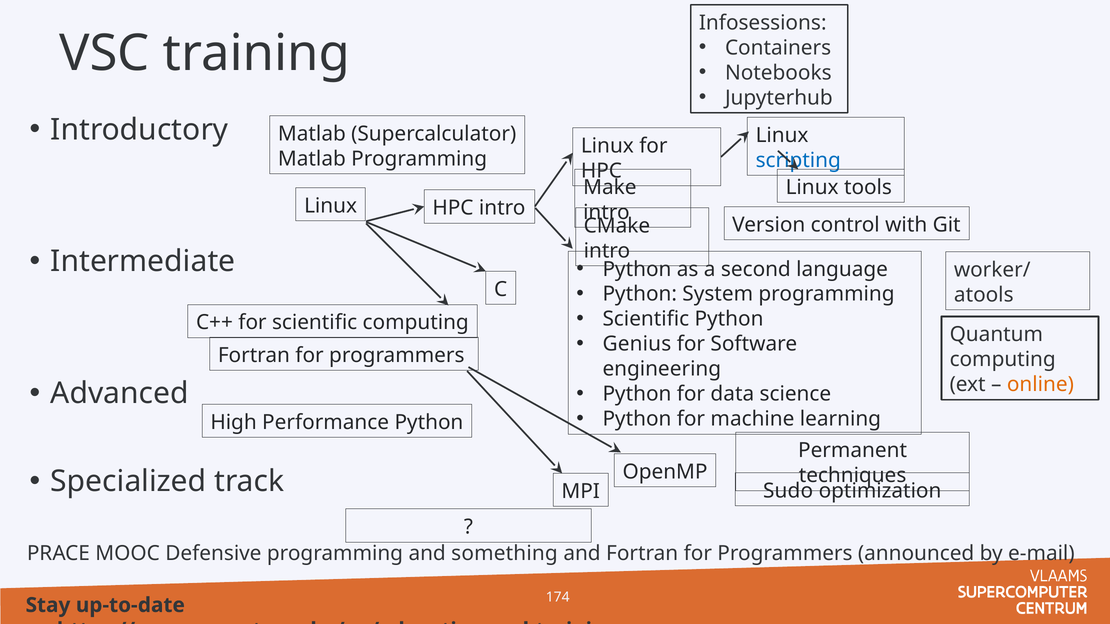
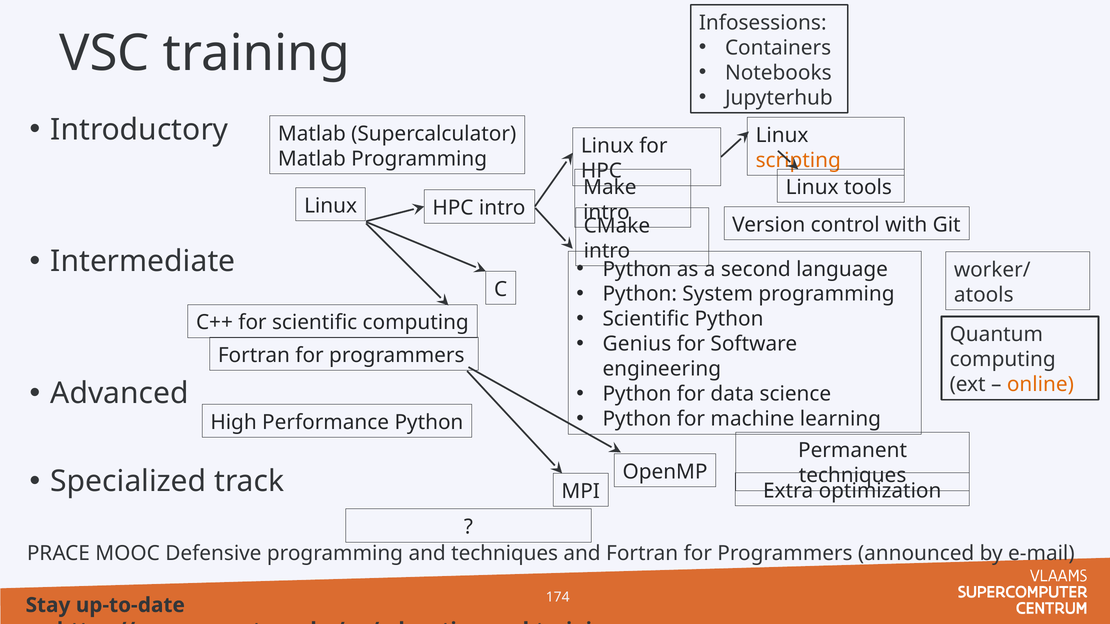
scripting colour: blue -> orange (798, 160)
Sudo: Sudo -> Extra (788, 491)
and something: something -> techniques (505, 554)
